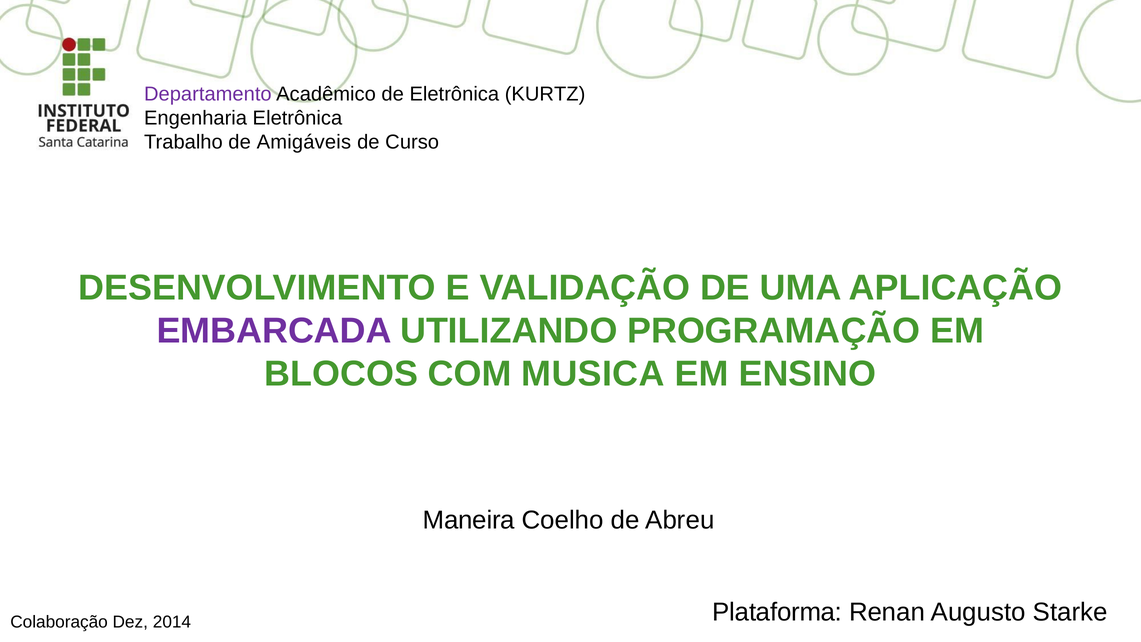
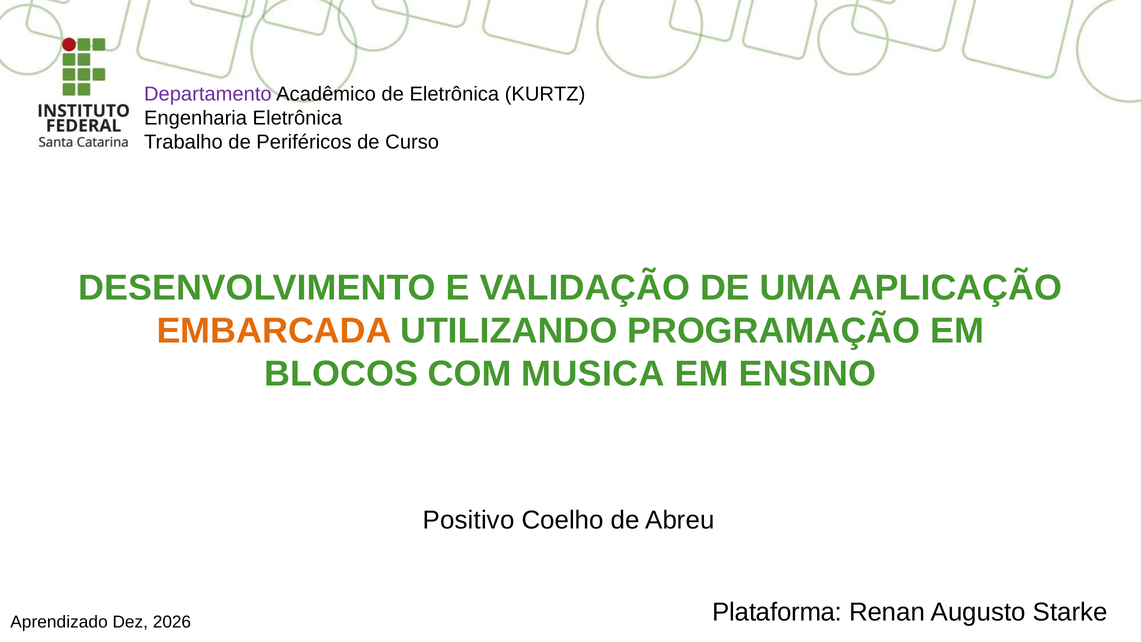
Amigáveis: Amigáveis -> Periféricos (304, 142)
EMBARCADA colour: purple -> orange (274, 331)
Maneira: Maneira -> Positivo (469, 520)
Colaboração: Colaboração -> Aprendizado (59, 622)
2014: 2014 -> 2026 (172, 622)
